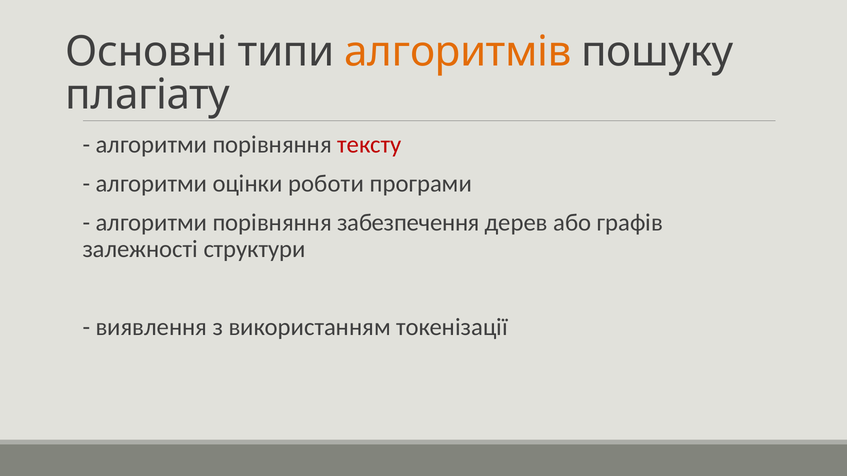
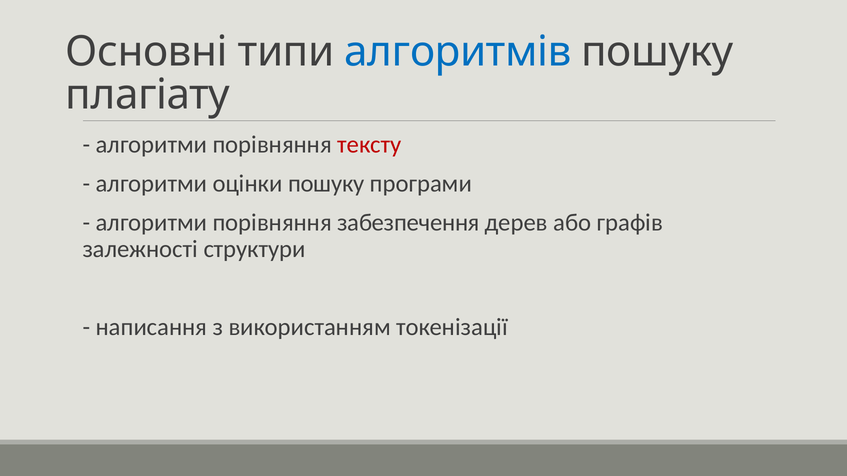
алгоритмів colour: orange -> blue (458, 52)
оцінки роботи: роботи -> пошуку (326, 184)
виявлення: виявлення -> написання (151, 327)
